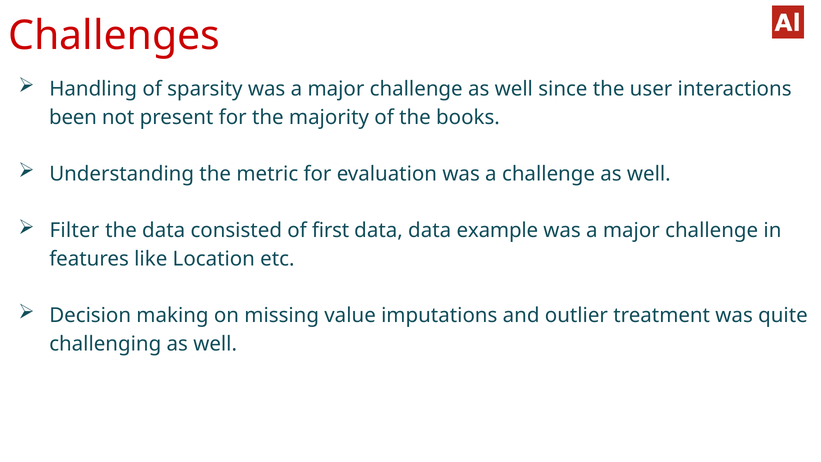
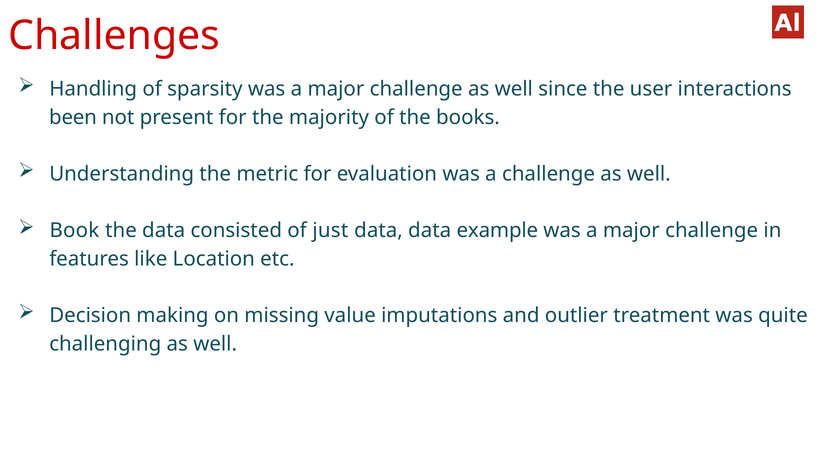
Filter: Filter -> Book (74, 231)
first: first -> just (330, 231)
